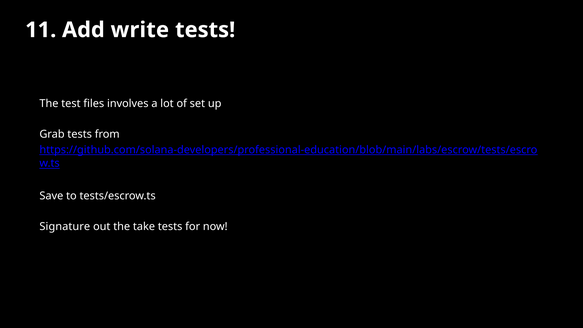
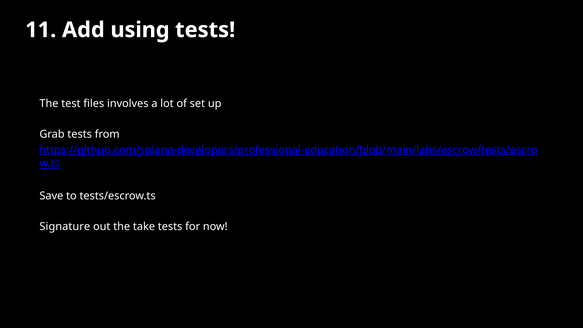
write: write -> using (140, 30)
